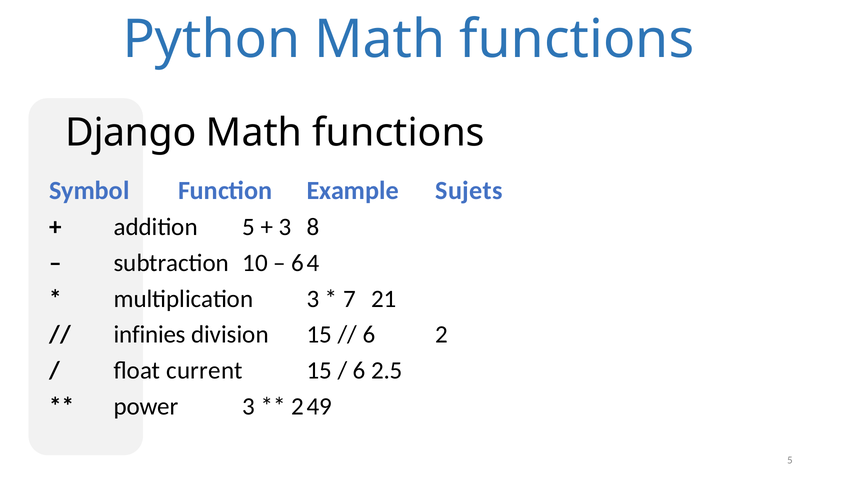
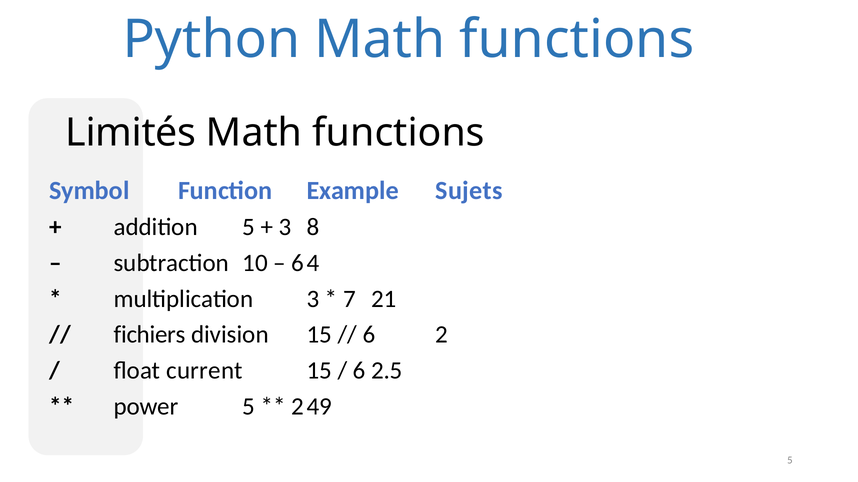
Django: Django -> Limités (131, 133)
infinies: infinies -> fichiers (150, 335)
power 3: 3 -> 5 (249, 407)
